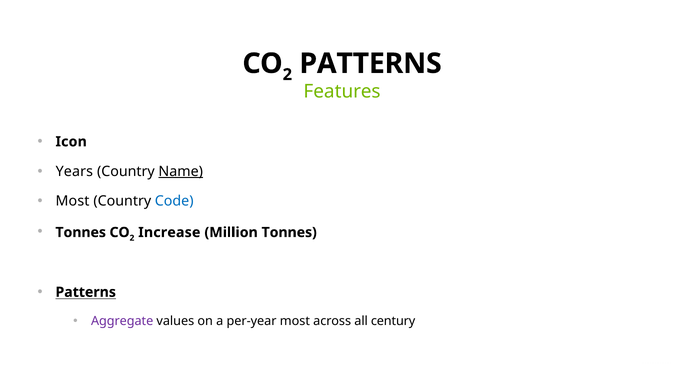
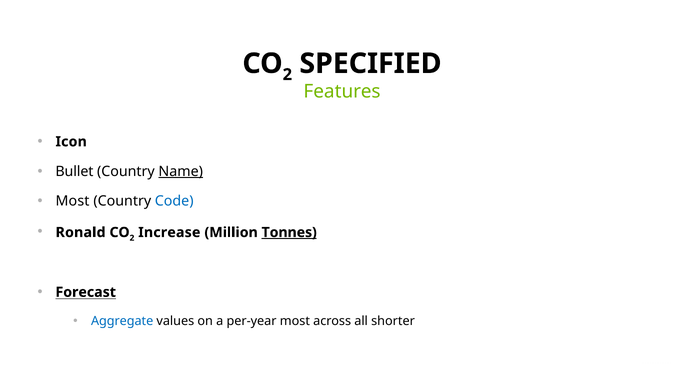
PATTERNS: PATTERNS -> SPECIFIED (370, 63)
Years: Years -> Bullet (74, 171)
Tonnes: Tonnes -> Ronald (81, 232)
Tonnes underline: none -> present (289, 232)
Patterns: Patterns -> Forecast (86, 292)
Aggregate colour: purple -> blue (122, 321)
century: century -> shorter (393, 321)
